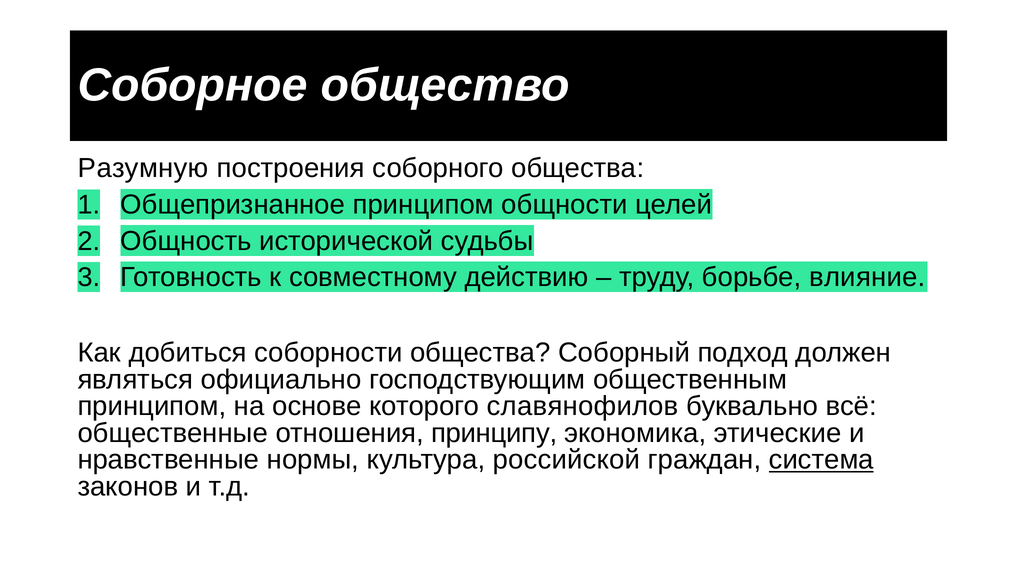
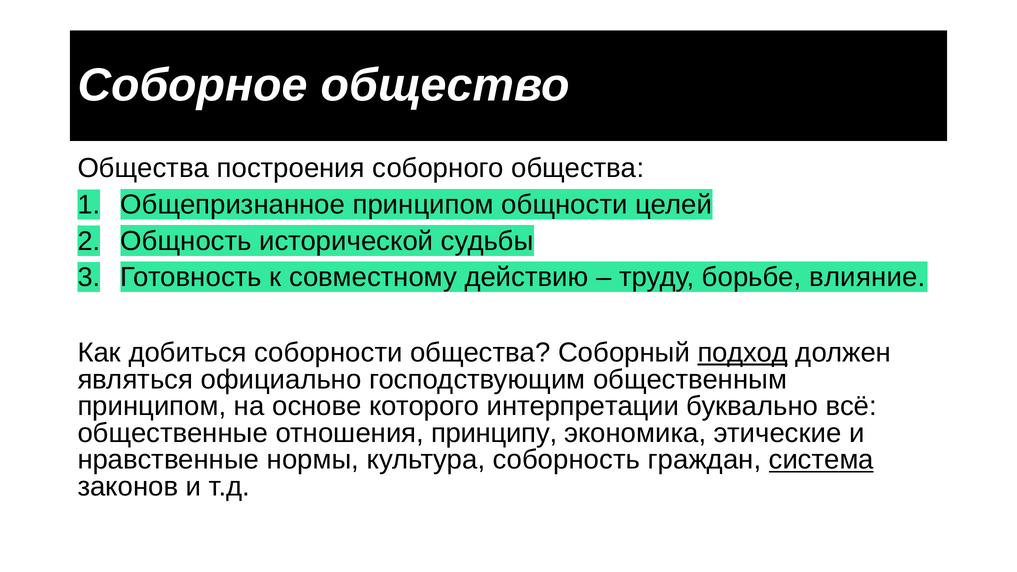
Разумную: Разумную -> Общества (143, 168)
подход underline: none -> present (743, 353)
славянофилов: славянофилов -> интерпретации (583, 406)
российской: российской -> соборность (567, 460)
